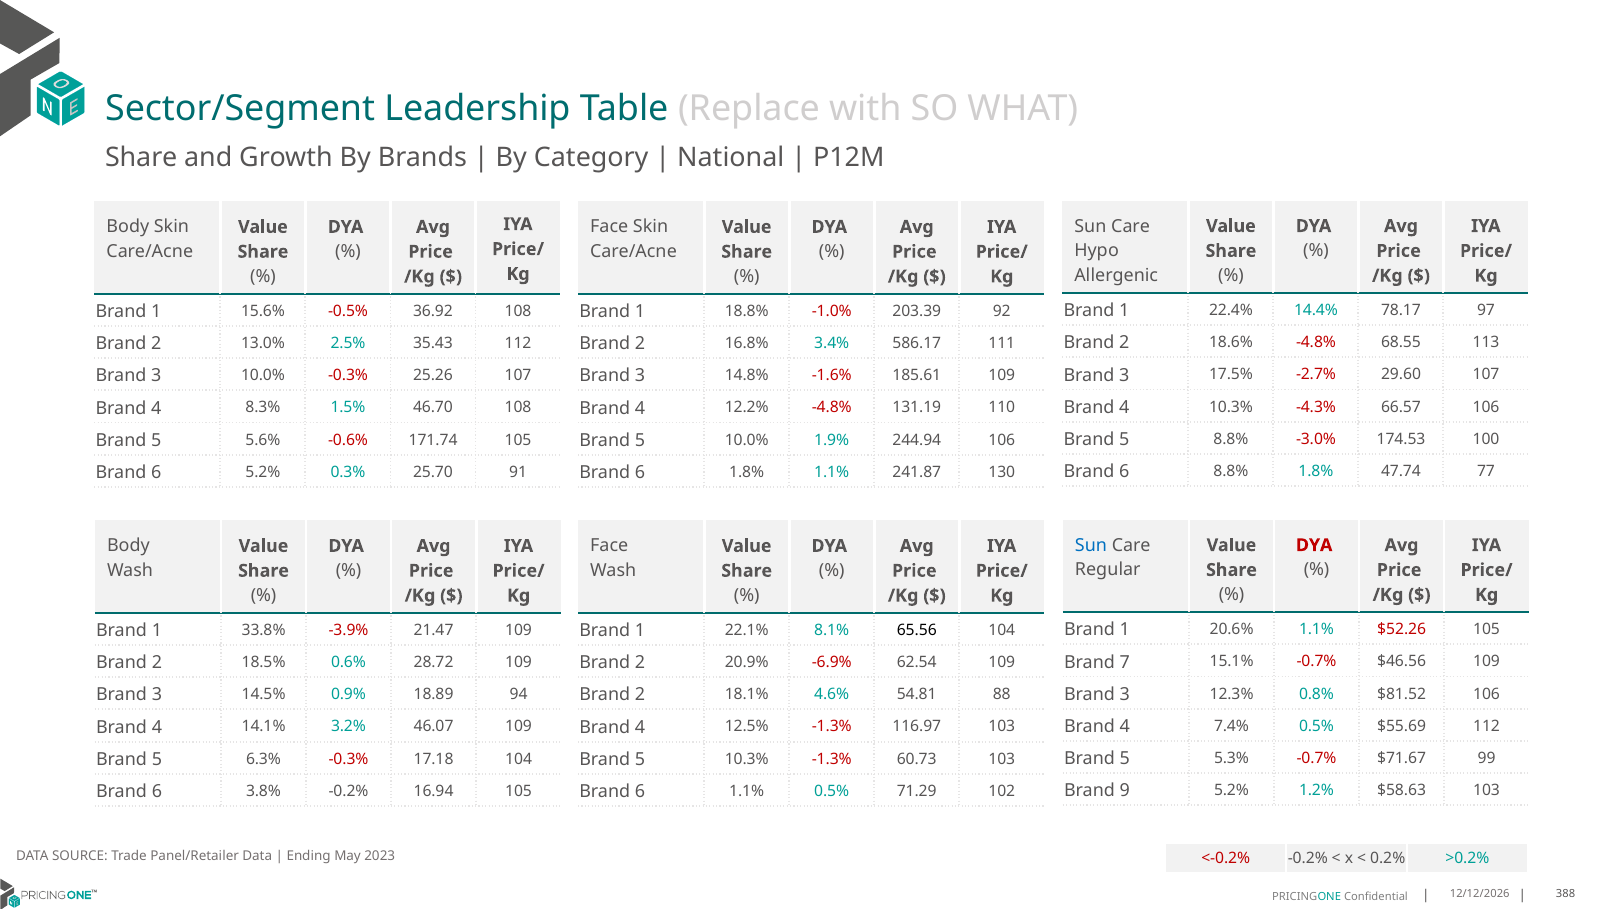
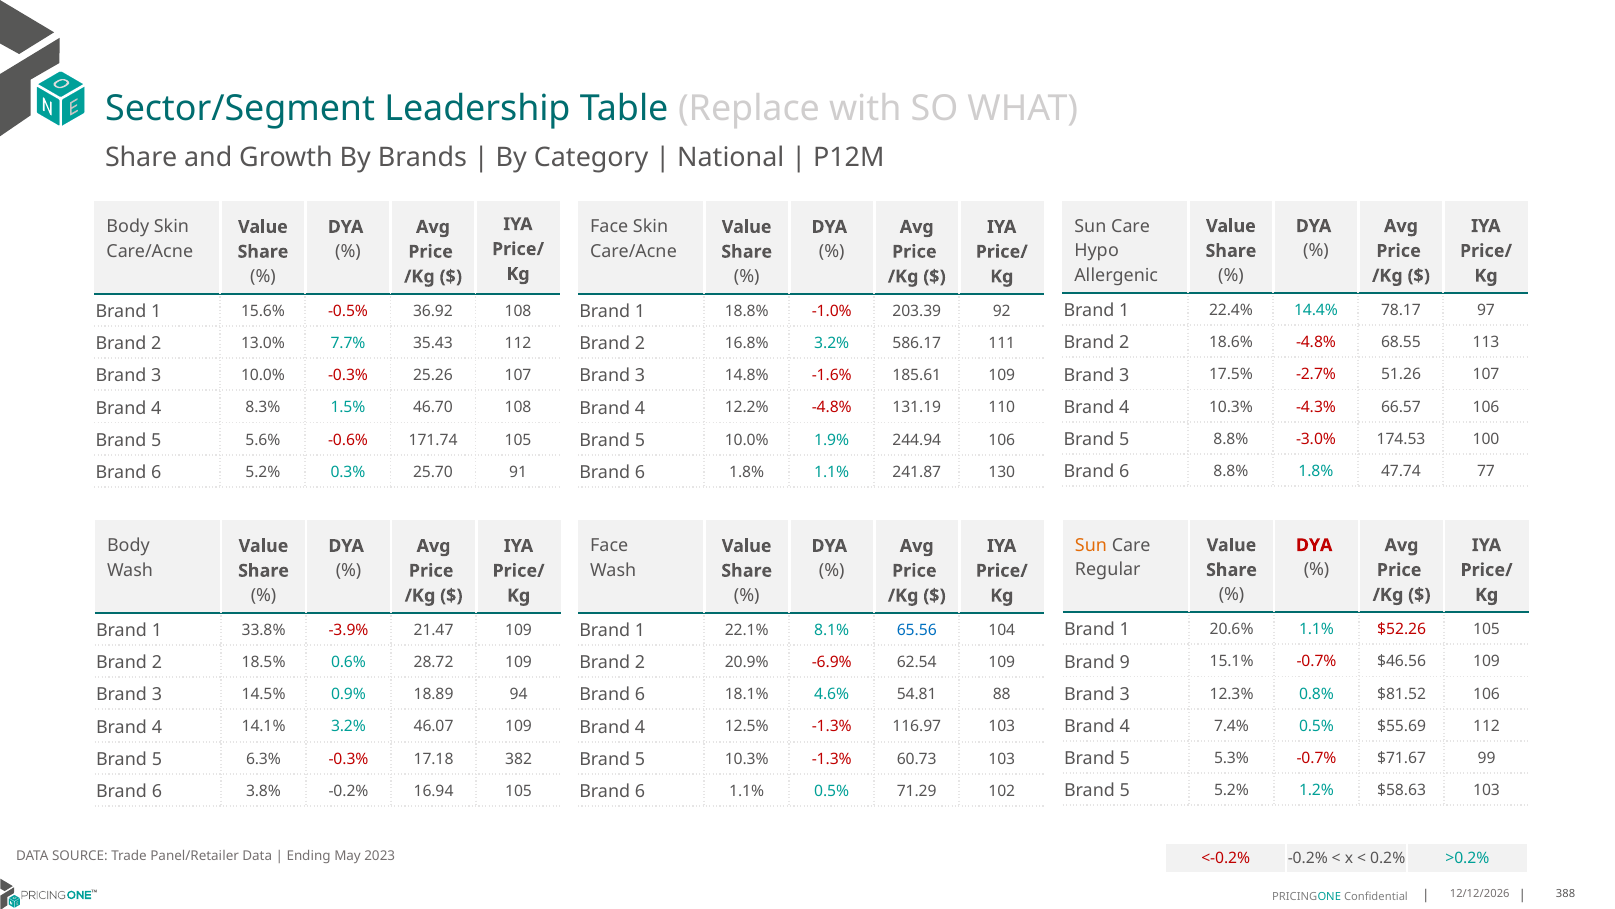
2.5%: 2.5% -> 7.7% (348, 343)
16.8% 3.4%: 3.4% -> 3.2% (832, 343)
29.60: 29.60 -> 51.26 (1401, 375)
Sun colour: blue -> orange (1091, 545)
65.56 colour: black -> blue (917, 630)
7: 7 -> 9 (1125, 662)
2: 2 -> 6 (640, 695)
17.18 104: 104 -> 382 (519, 758)
9: 9 -> 5 (1125, 790)
